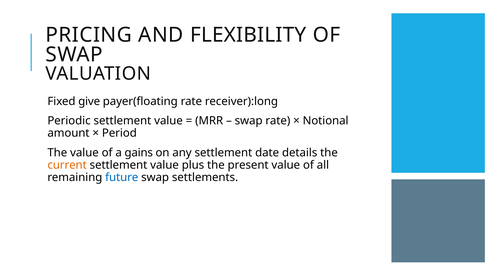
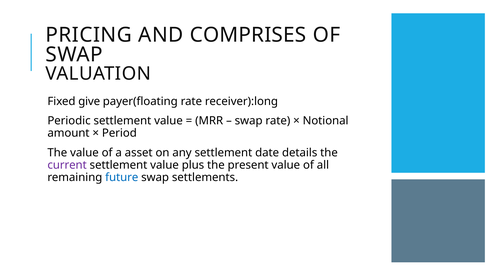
FLEXIBILITY: FLEXIBILITY -> COMPRISES (248, 35)
gains: gains -> asset (139, 153)
current colour: orange -> purple (67, 165)
